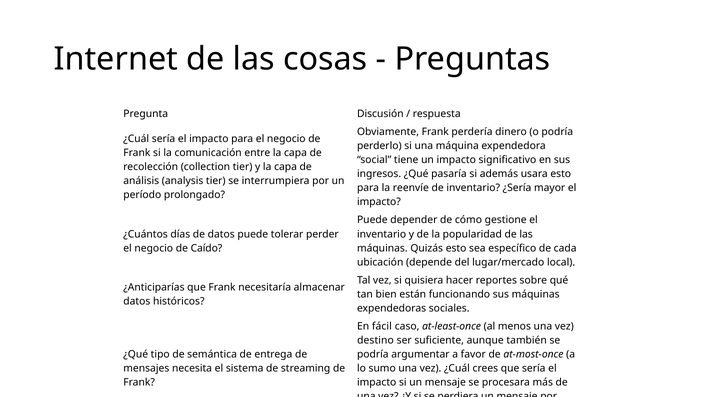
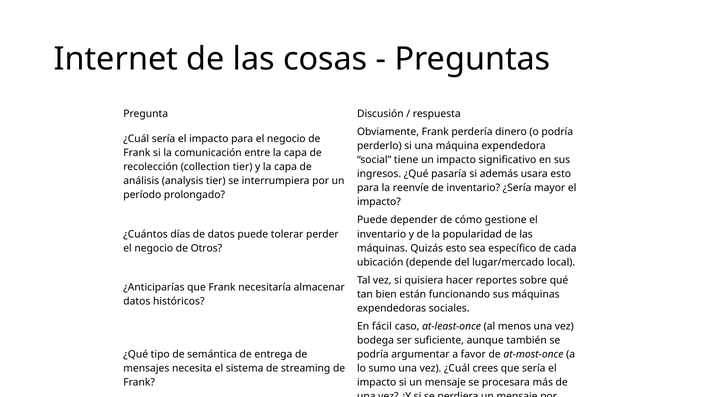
Caído: Caído -> Otros (206, 248)
destino: destino -> bodega (376, 341)
